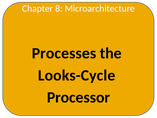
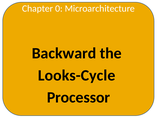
8: 8 -> 0 (59, 9)
Processes: Processes -> Backward (64, 53)
